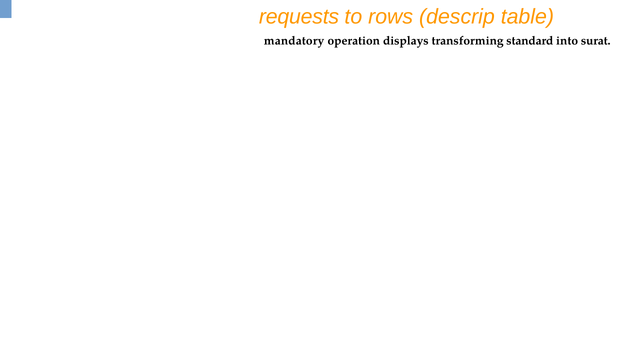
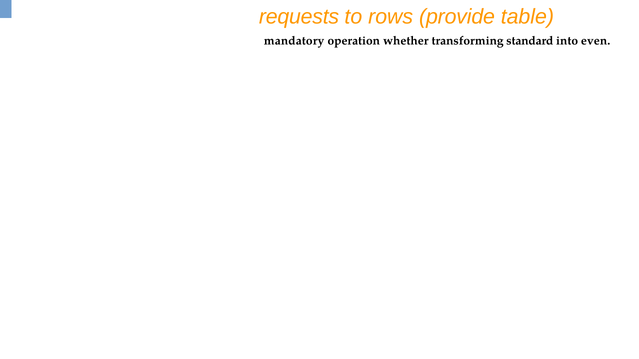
descrip: descrip -> provide (457, 17)
displays: displays -> whether (406, 41)
surat: surat -> even (596, 41)
